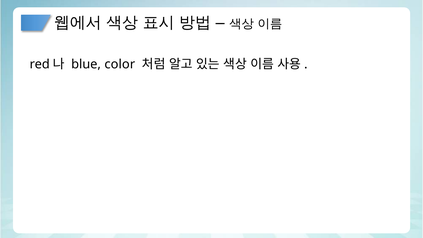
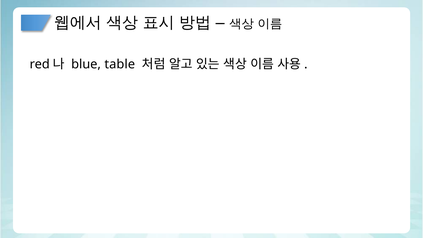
color: color -> table (120, 64)
